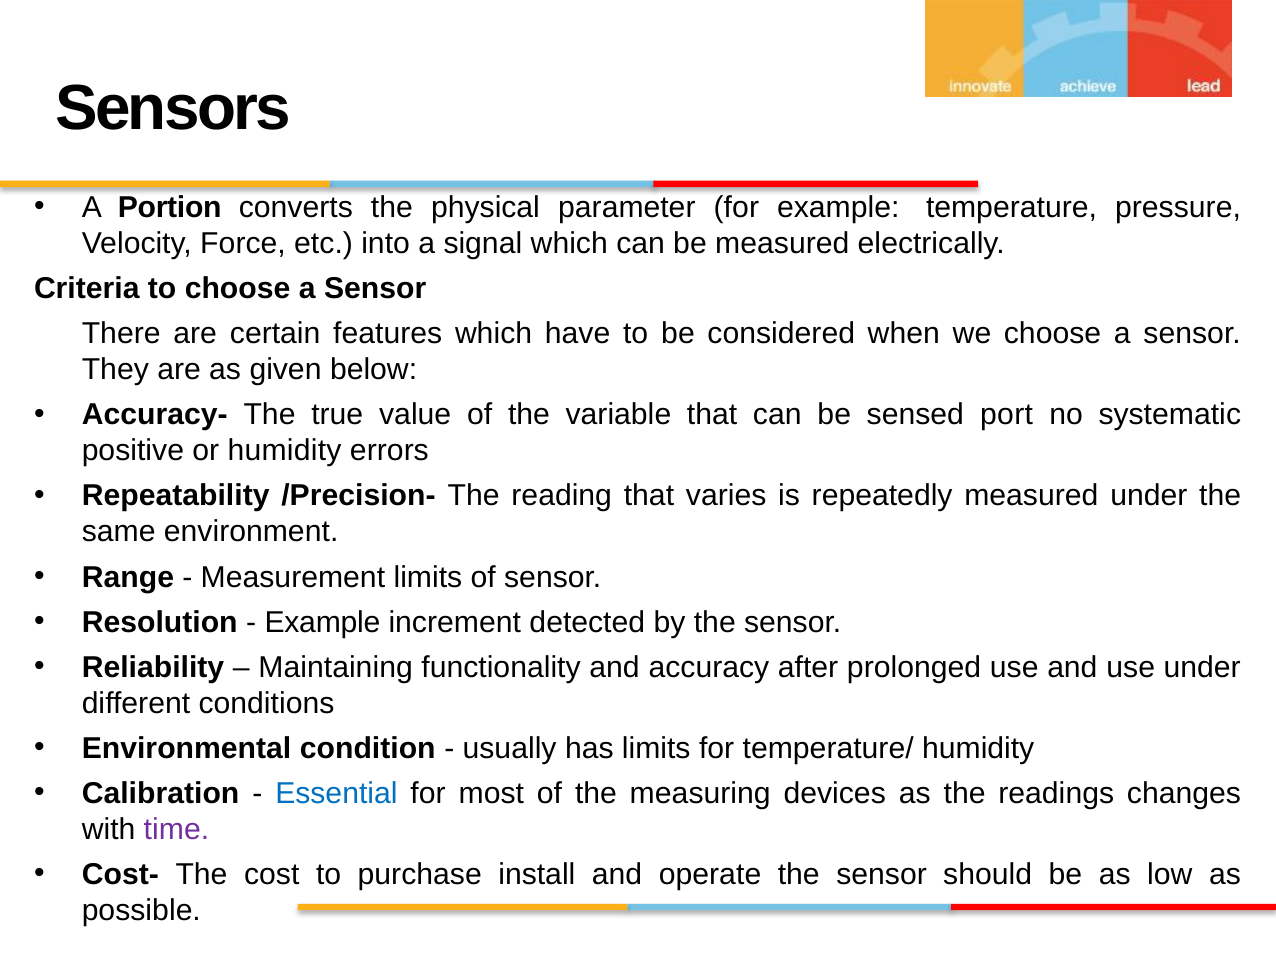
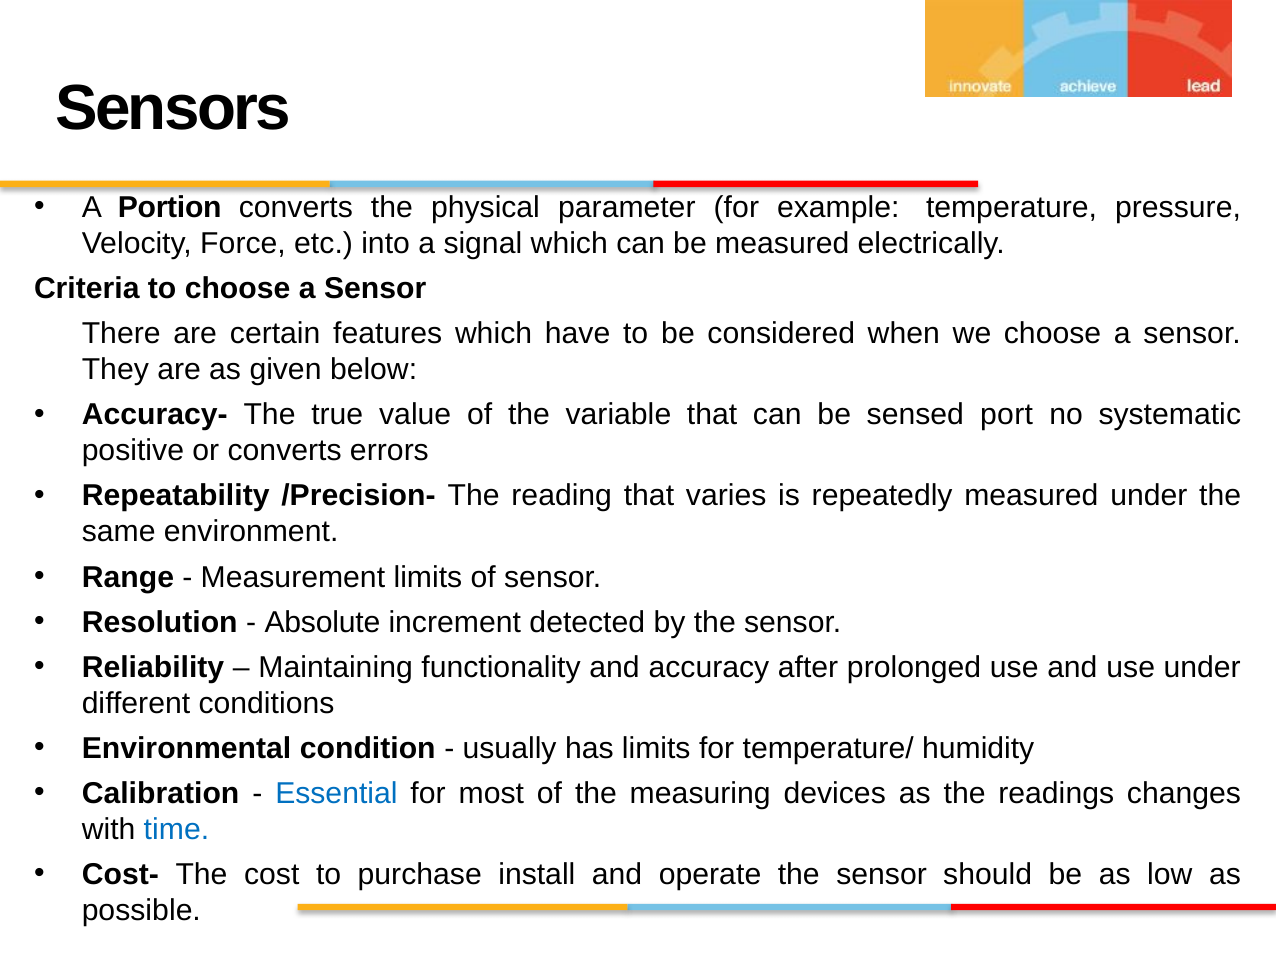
or humidity: humidity -> converts (285, 451)
Example: Example -> Absolute (322, 622)
time colour: purple -> blue (176, 829)
